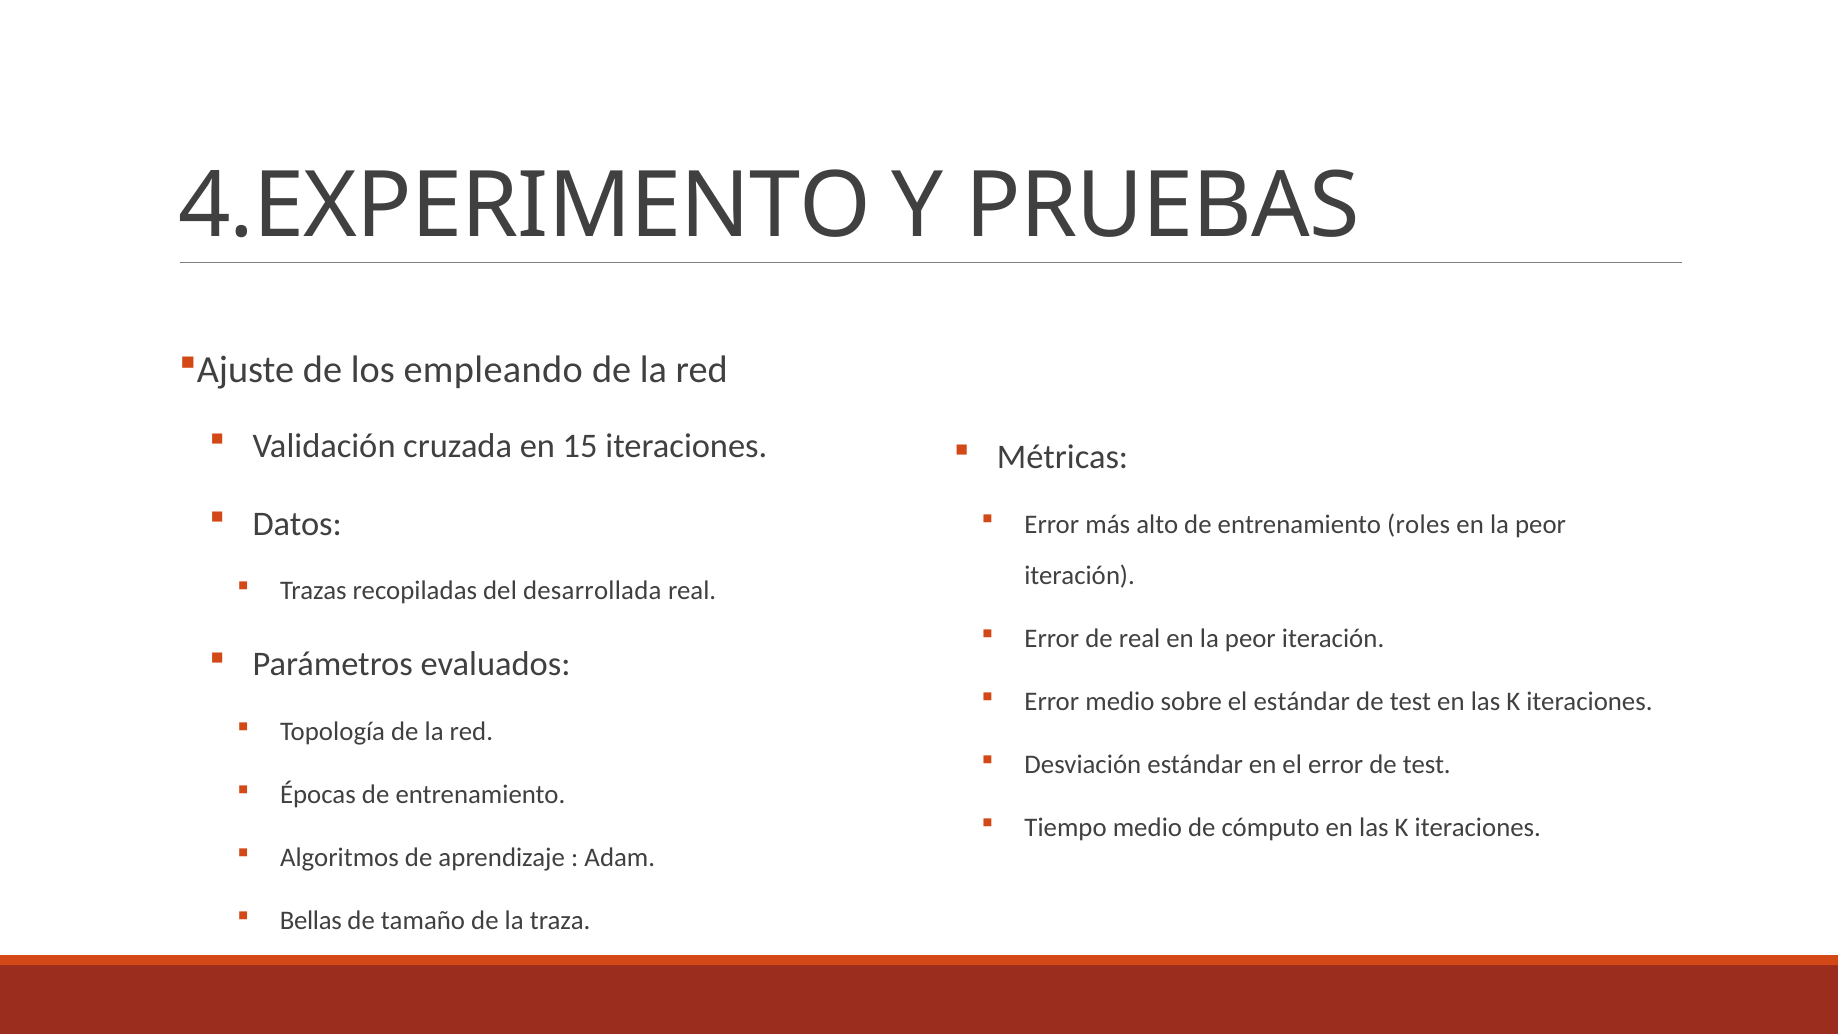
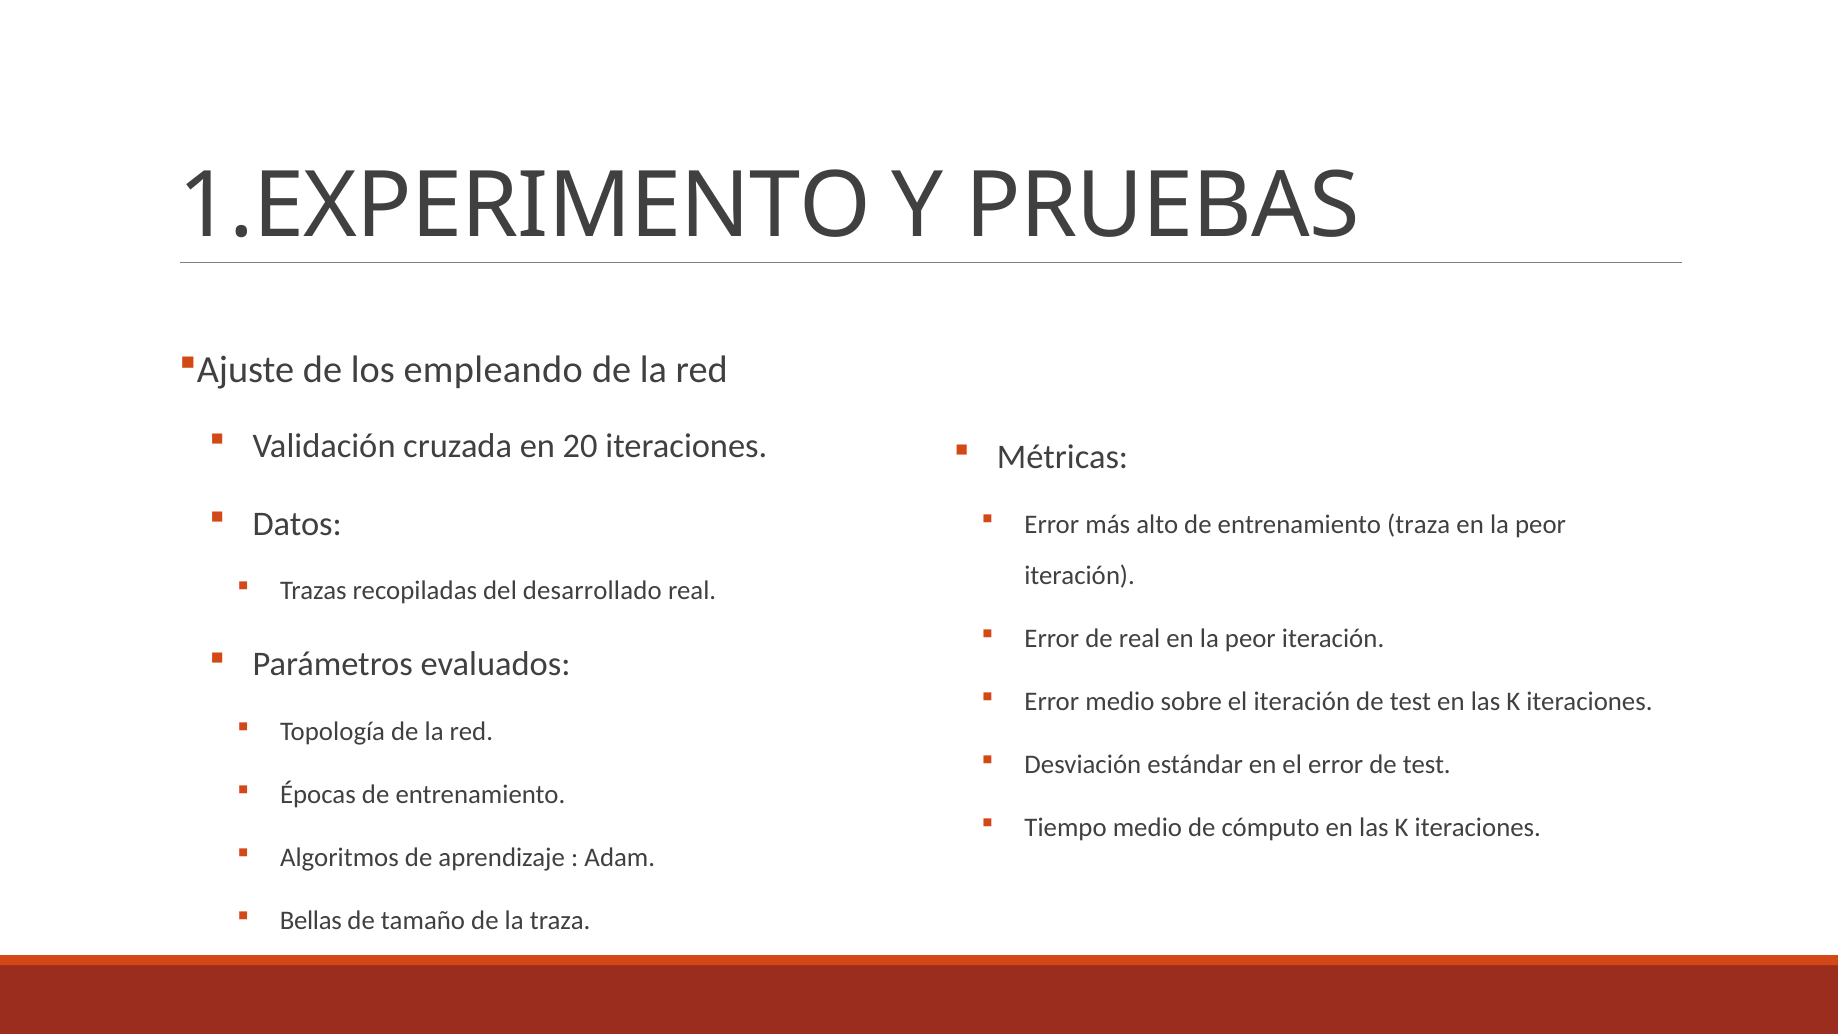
4.EXPERIMENTO: 4.EXPERIMENTO -> 1.EXPERIMENTO (525, 206)
15: 15 -> 20 (580, 446)
entrenamiento roles: roles -> traza (1419, 524)
desarrollada: desarrollada -> desarrollado (592, 591)
el estándar: estándar -> iteración (1302, 702)
